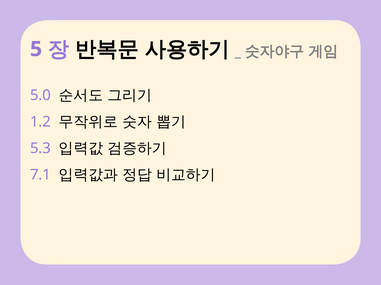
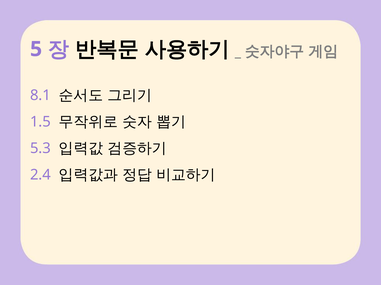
5.0: 5.0 -> 8.1 (40, 95)
1.2: 1.2 -> 1.5 (40, 122)
7.1: 7.1 -> 2.4 (40, 175)
